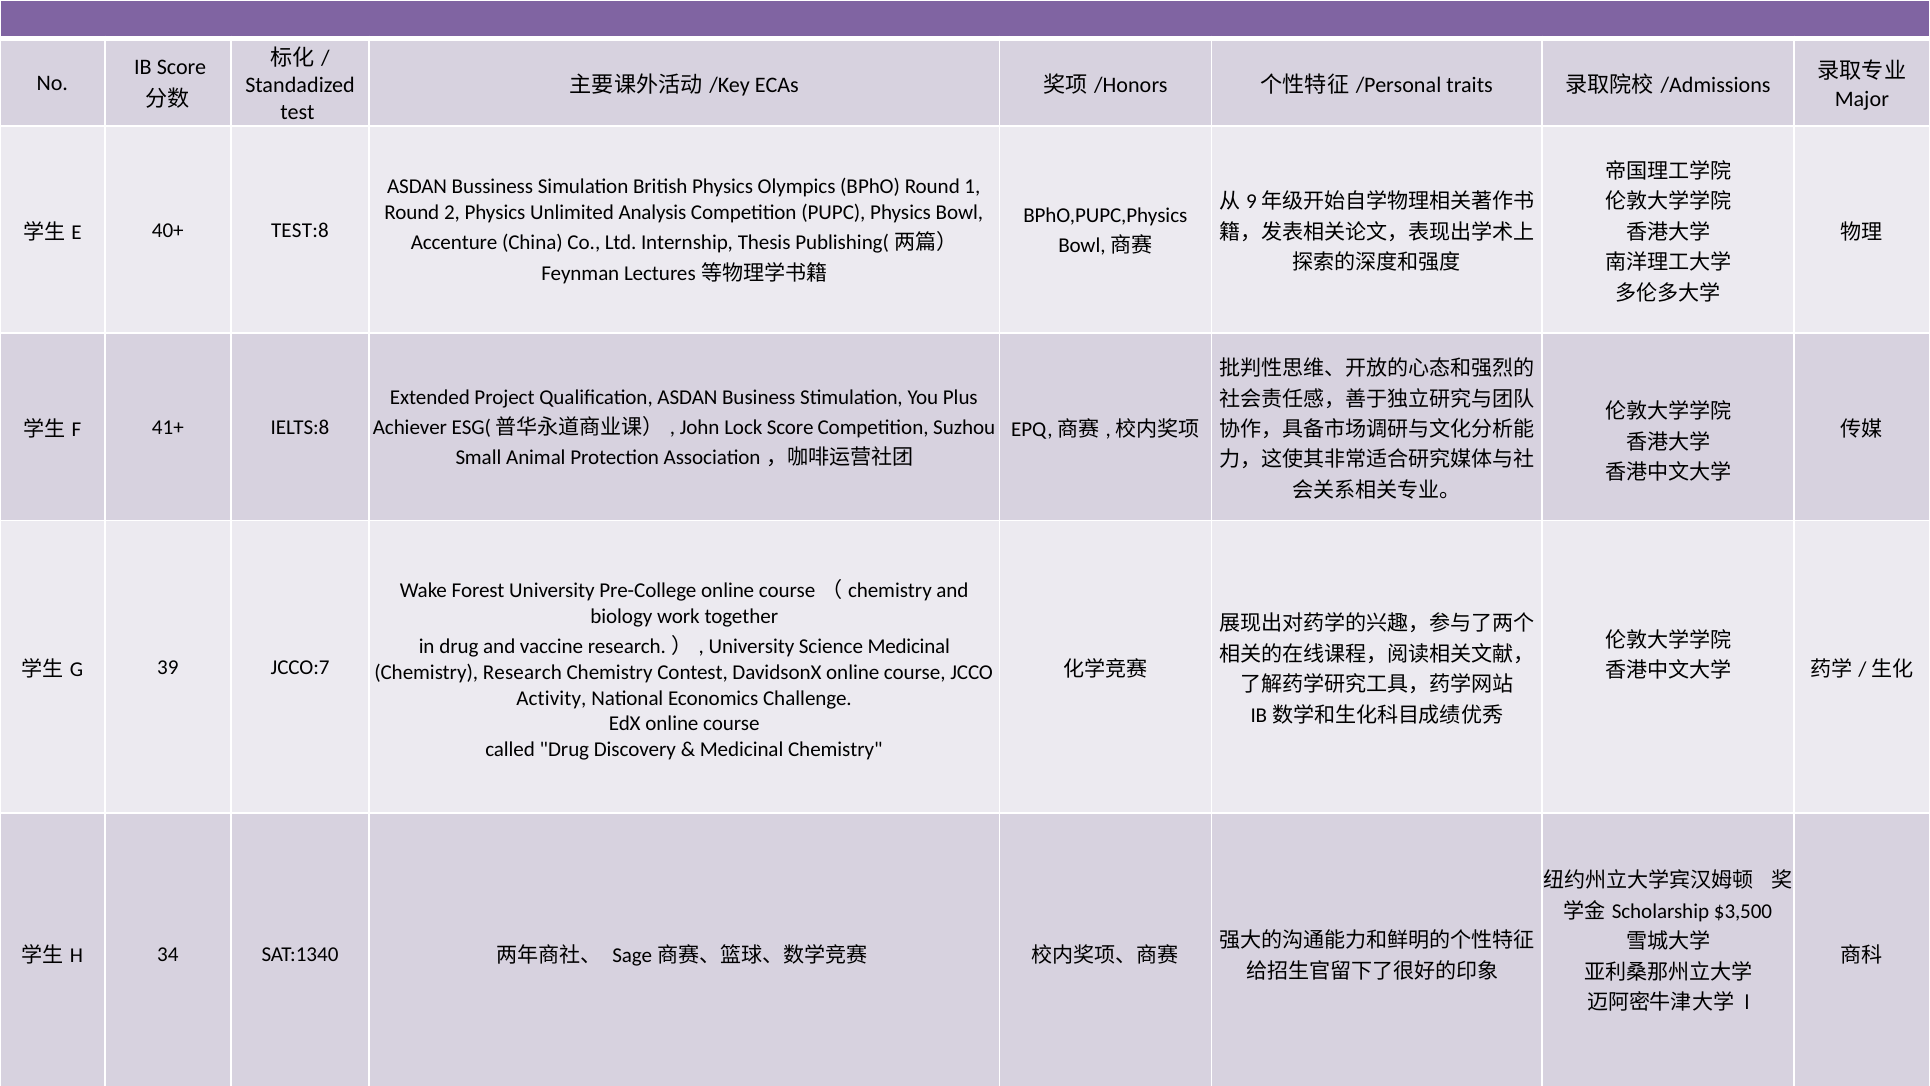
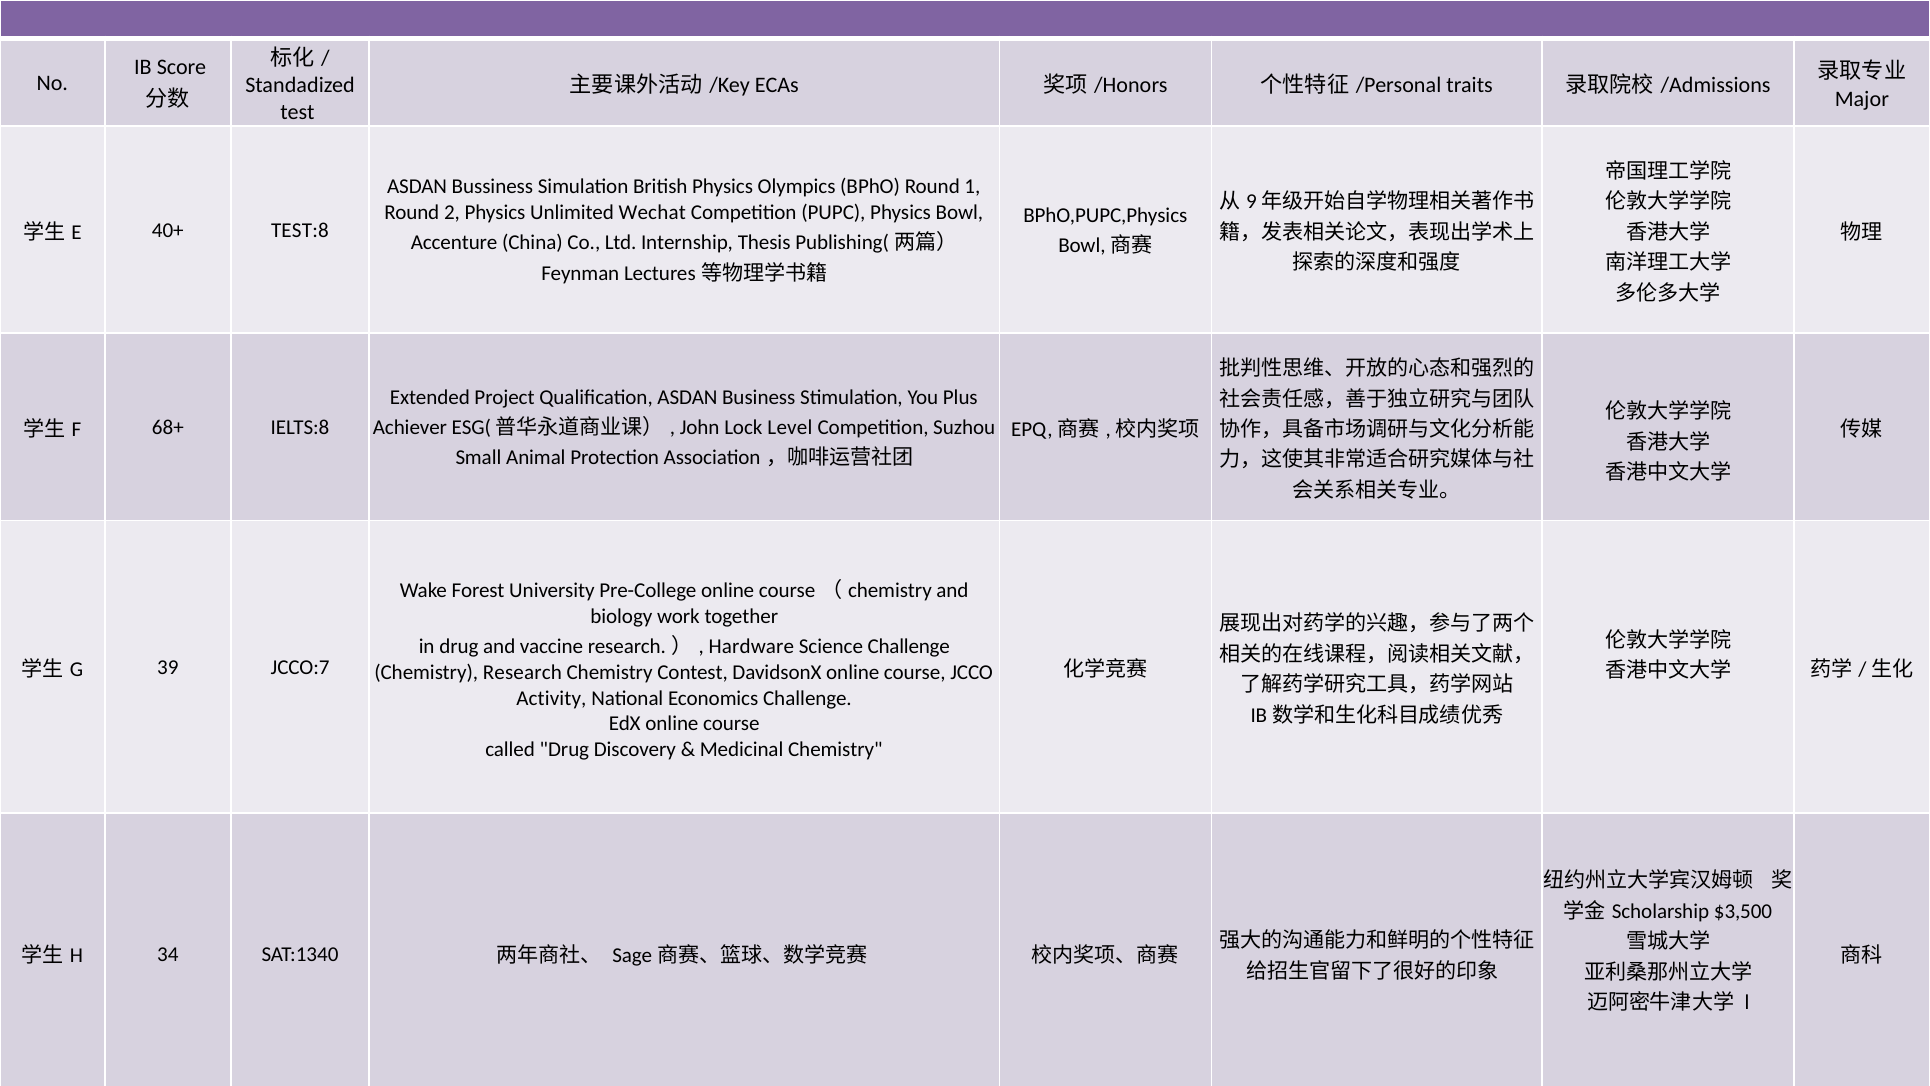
Analysis: Analysis -> Wechat (652, 213)
Lock Score: Score -> Level (790, 427)
41+: 41+ -> 68+ (168, 427)
University: University -> Hardware (751, 646)
Science Medicinal: Medicinal -> Challenge (909, 646)
